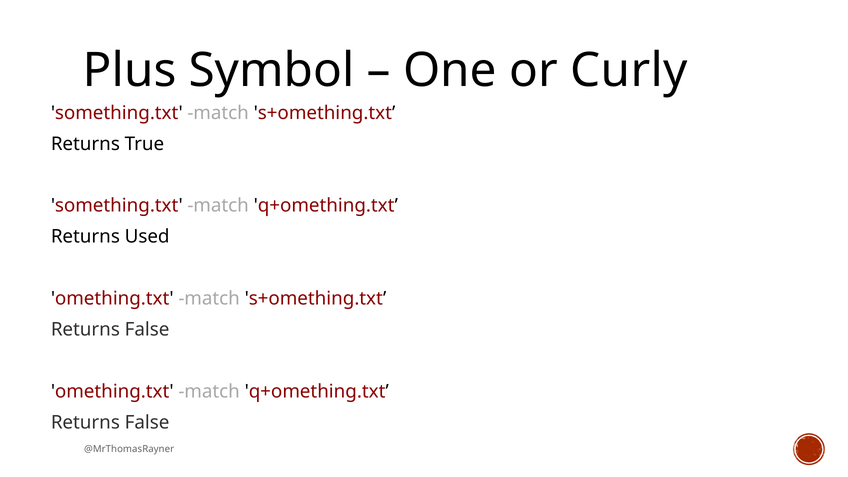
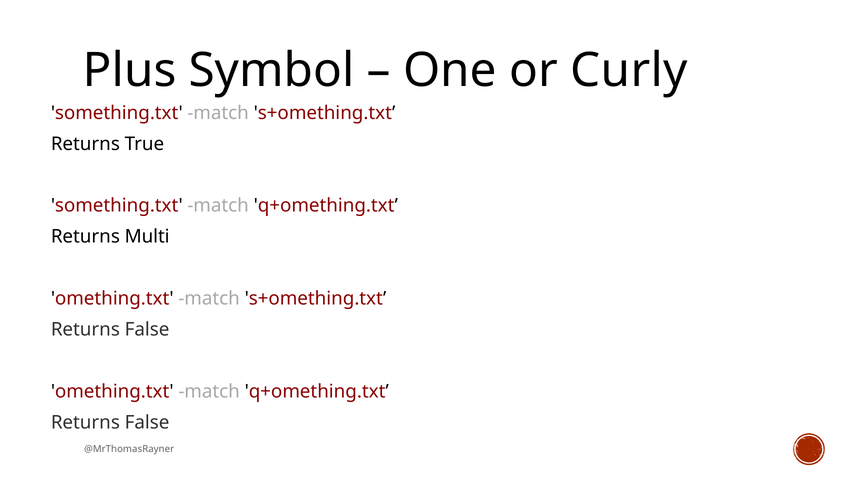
Used: Used -> Multi (147, 237)
